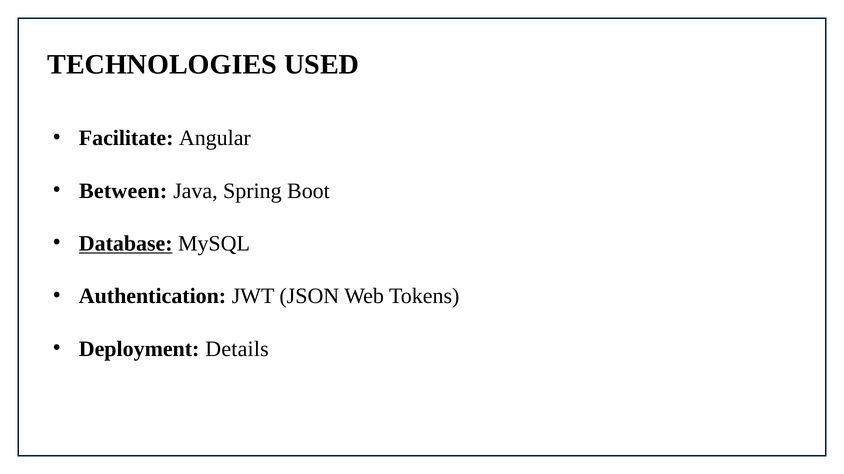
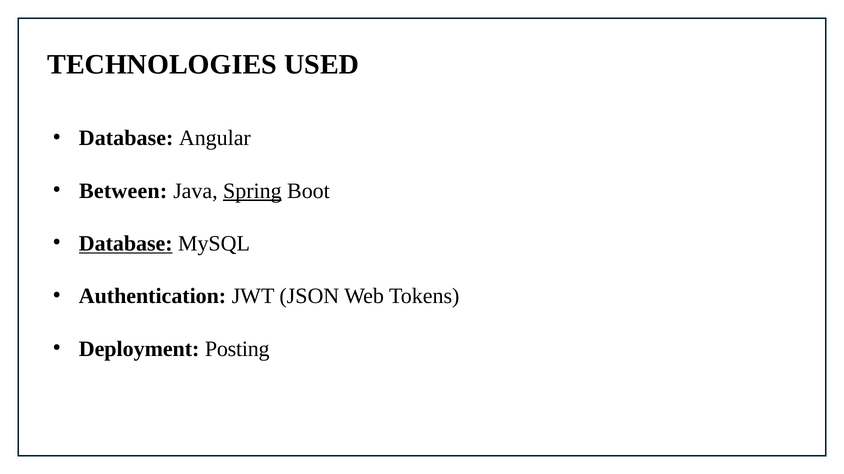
Facilitate: Facilitate -> Database (126, 138)
Spring underline: none -> present (252, 191)
Details: Details -> Posting (237, 349)
